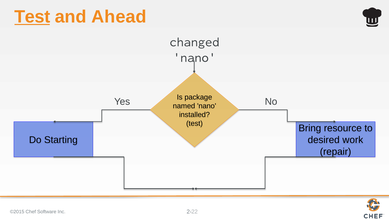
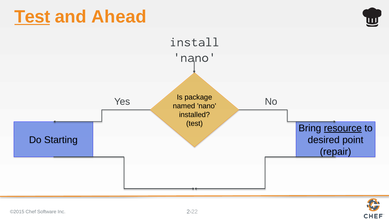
changed: changed -> install (194, 42)
resource underline: none -> present (343, 128)
work: work -> point (353, 140)
